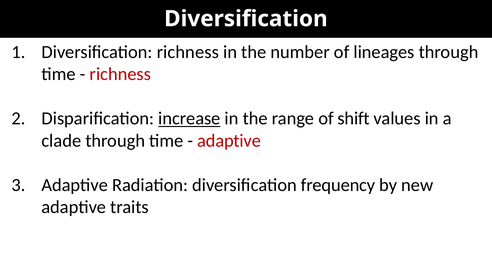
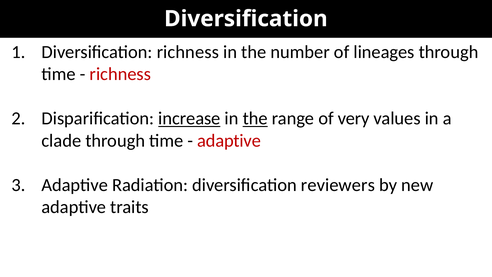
the underline: none -> present (255, 118)
shift: shift -> very (354, 118)
frequency: frequency -> reviewers (338, 185)
